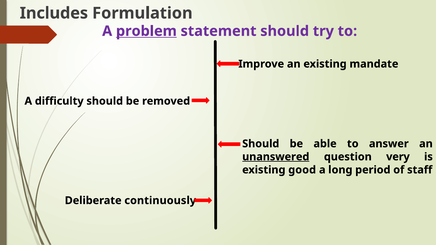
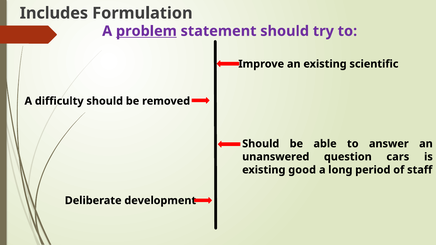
mandate: mandate -> scientific (374, 64)
unanswered underline: present -> none (276, 157)
very: very -> cars (398, 157)
continuously: continuously -> development (160, 201)
